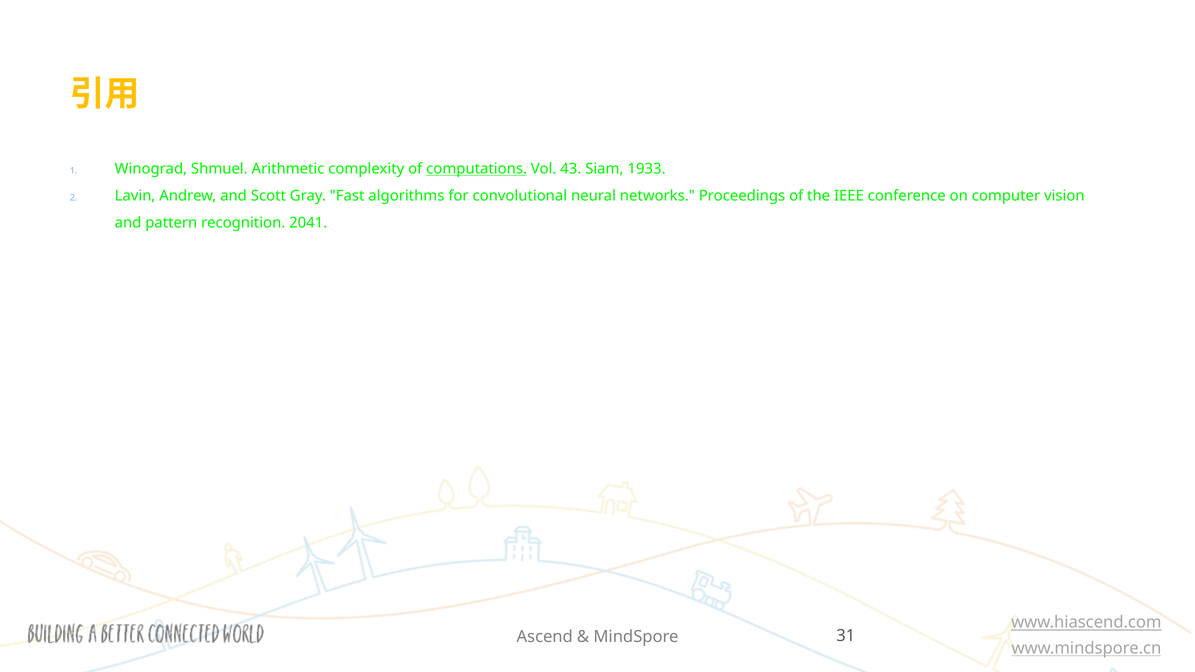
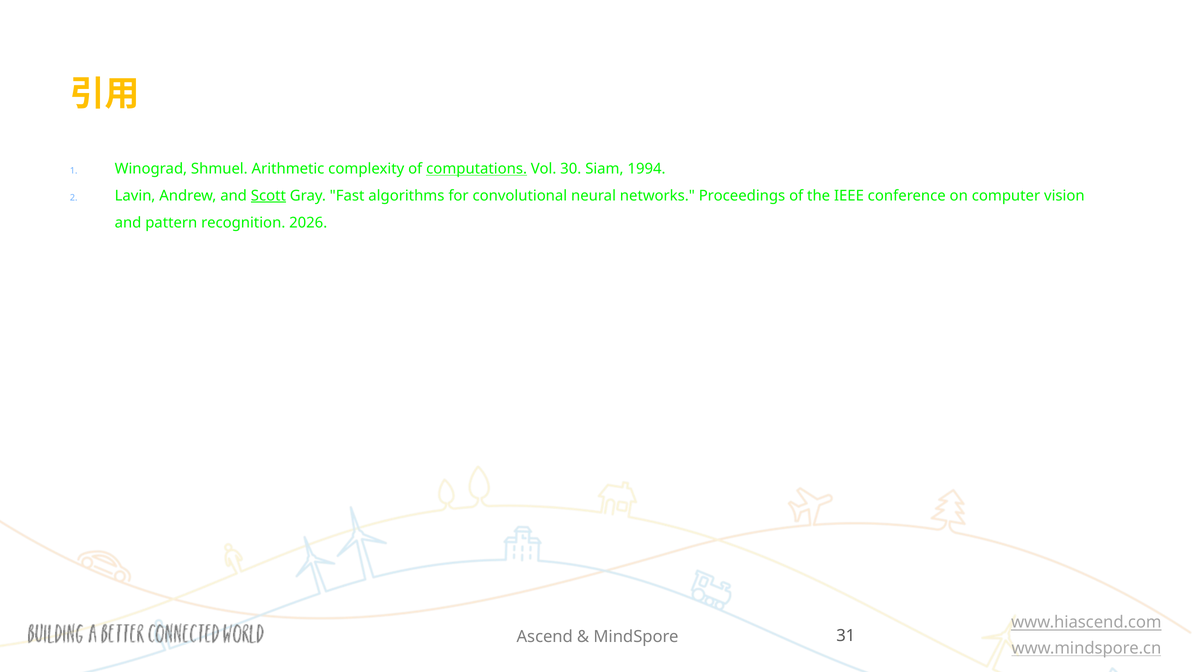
43: 43 -> 30 (571, 169)
1933: 1933 -> 1994 (647, 169)
Scott underline: none -> present (268, 196)
2041: 2041 -> 2026 (308, 223)
